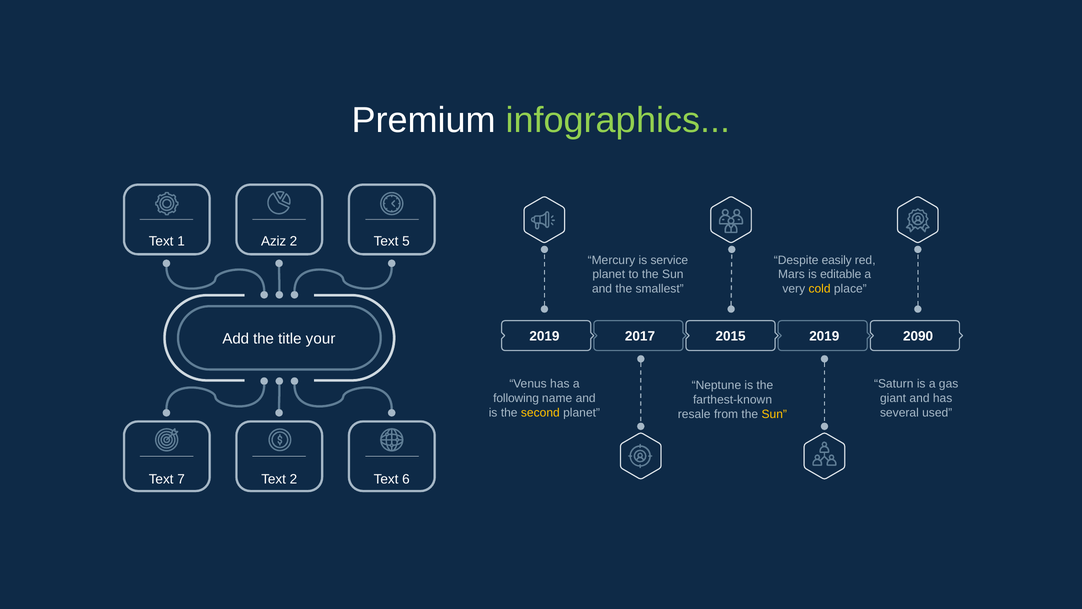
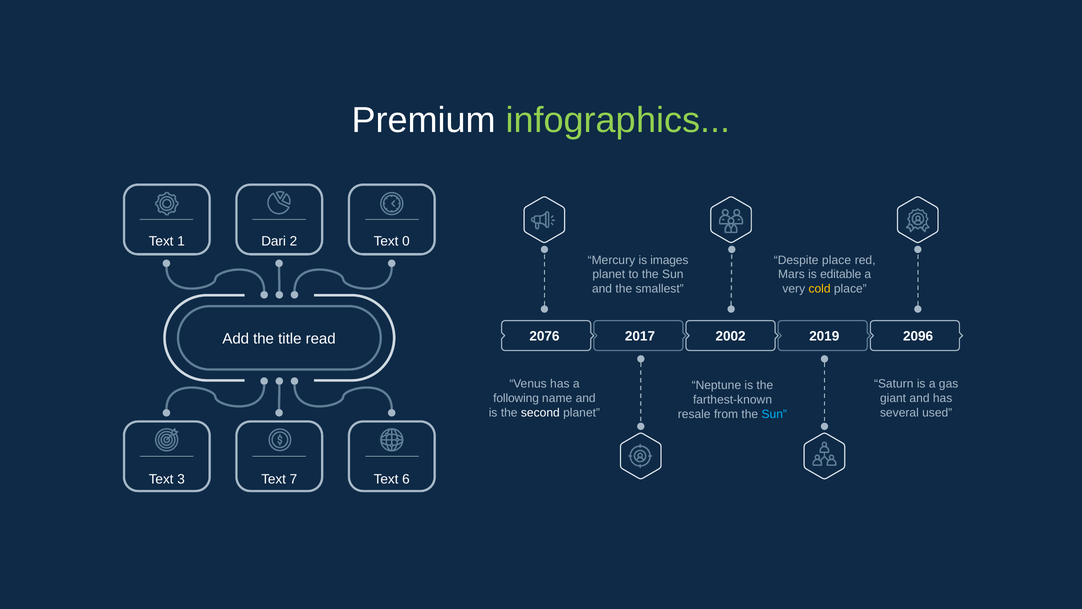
Aziz: Aziz -> Dari (274, 241)
5: 5 -> 0 (406, 241)
service: service -> images (669, 260)
Despite easily: easily -> place (837, 260)
2019: 2019 -> 2076 (544, 336)
2015: 2015 -> 2002 (731, 336)
2090: 2090 -> 2096 (918, 336)
your: your -> read (321, 339)
second colour: yellow -> white (540, 413)
Sun colour: yellow -> light blue (774, 414)
7: 7 -> 3 (181, 479)
Text 2: 2 -> 7 (293, 479)
